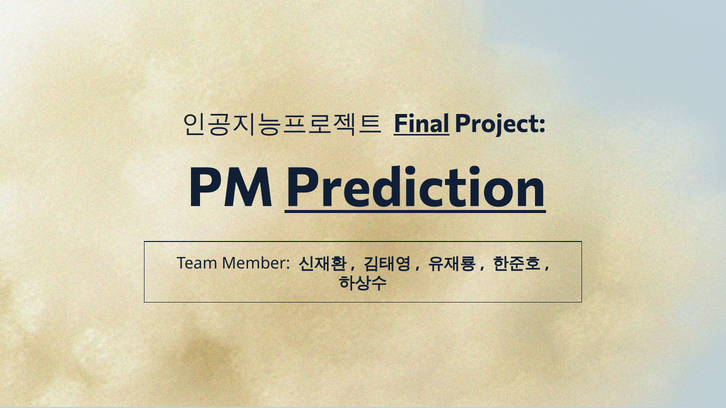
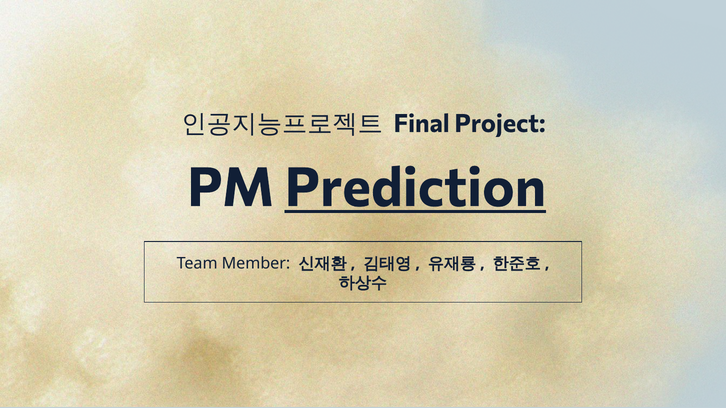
Final underline: present -> none (422, 124)
